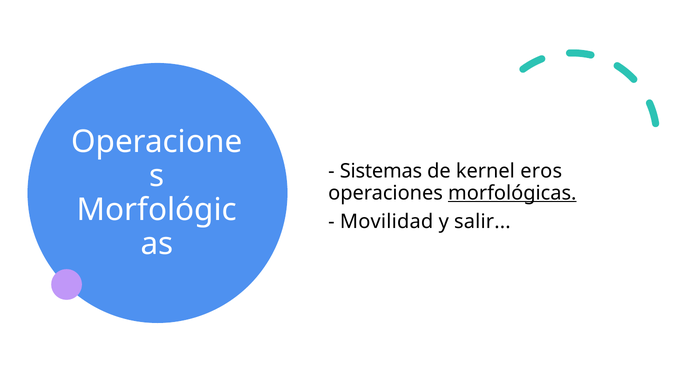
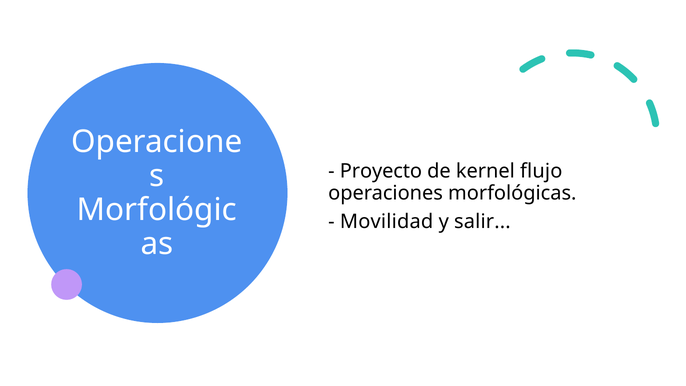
Sistemas: Sistemas -> Proyecto (381, 171)
eros: eros -> flujo (541, 171)
morfológicas underline: present -> none (512, 193)
